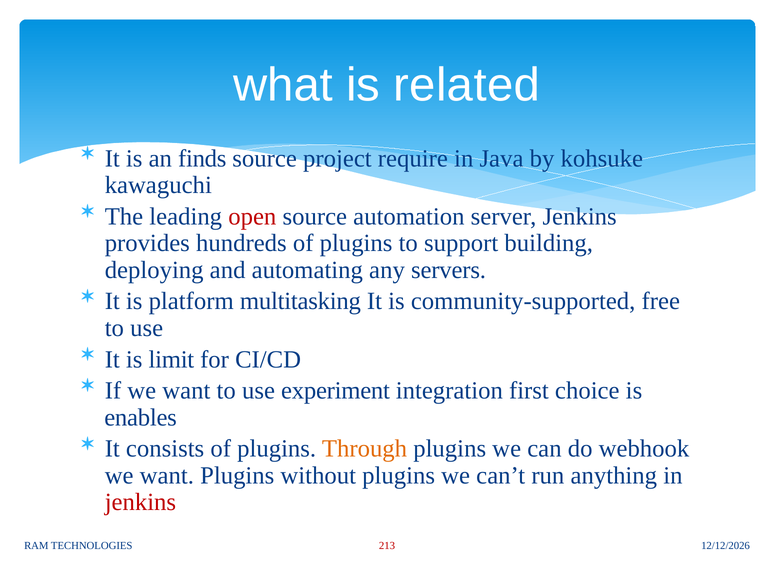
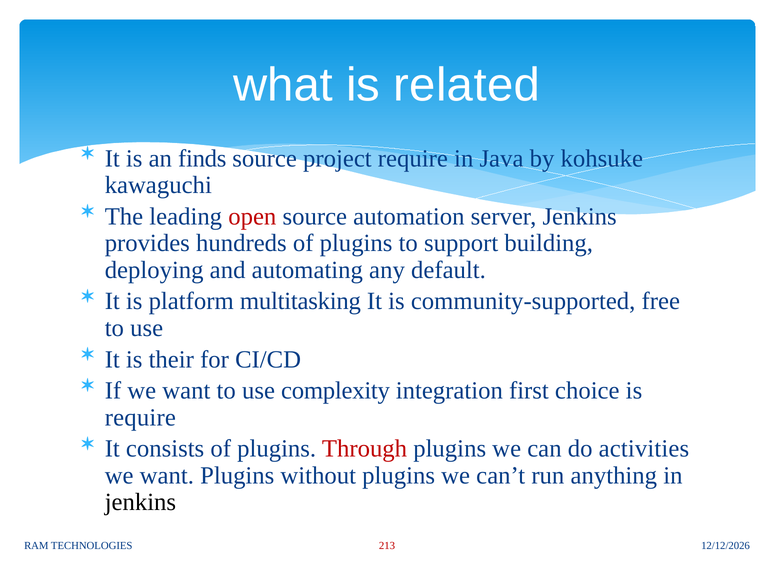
servers: servers -> default (448, 270)
limit: limit -> their (171, 359)
experiment: experiment -> complexity (336, 390)
enables: enables -> require (140, 417)
Through colour: orange -> red (365, 448)
webhook: webhook -> activities (644, 448)
jenkins colour: red -> black (140, 502)
